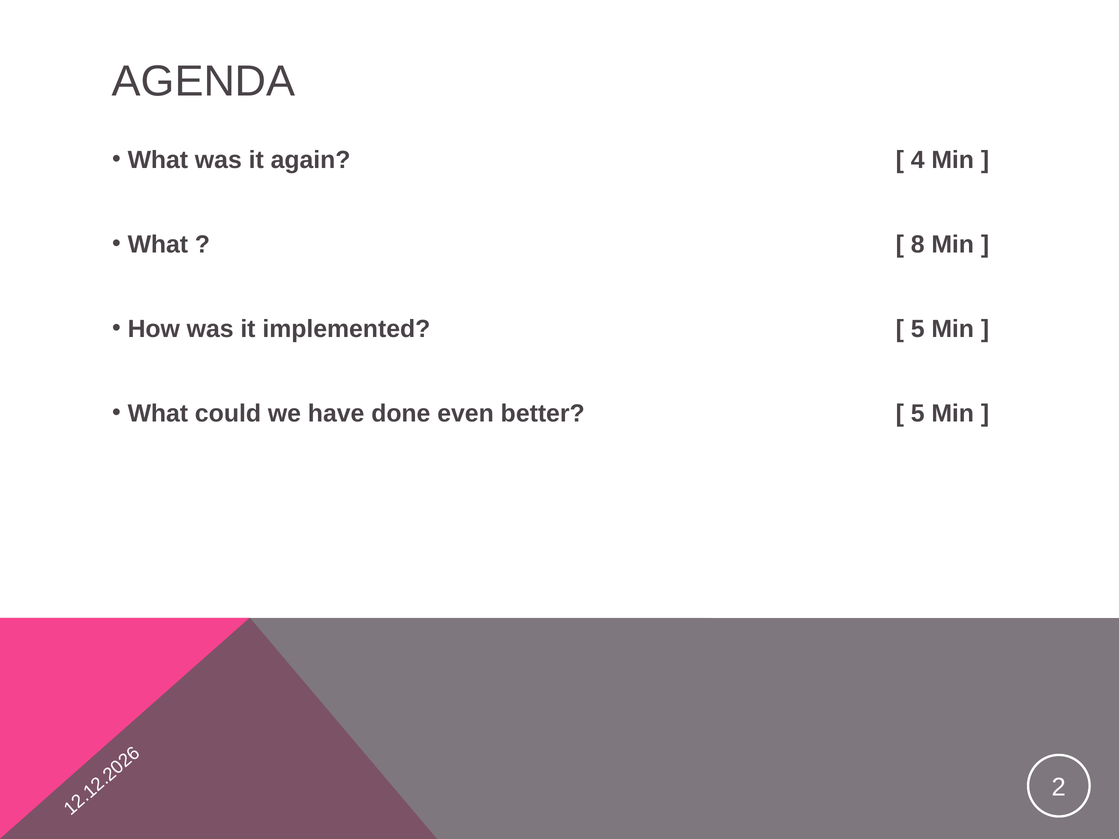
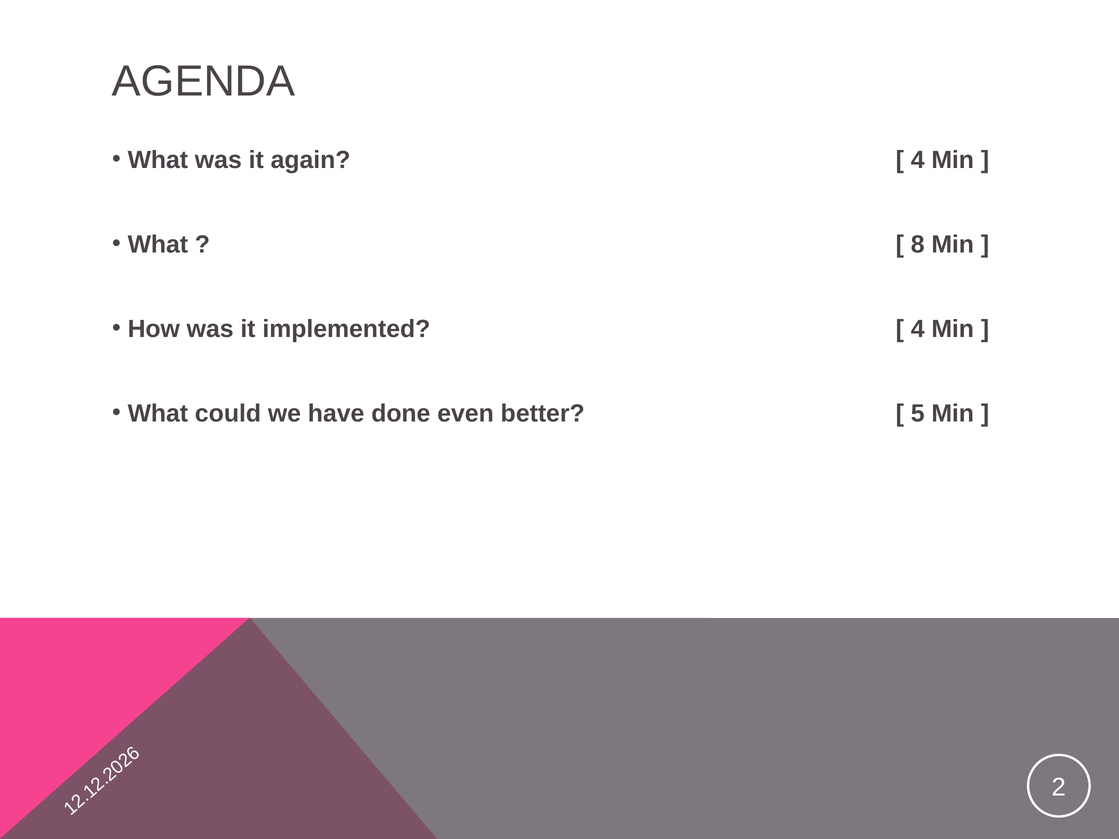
5: 5 -> 4 (918, 329)
